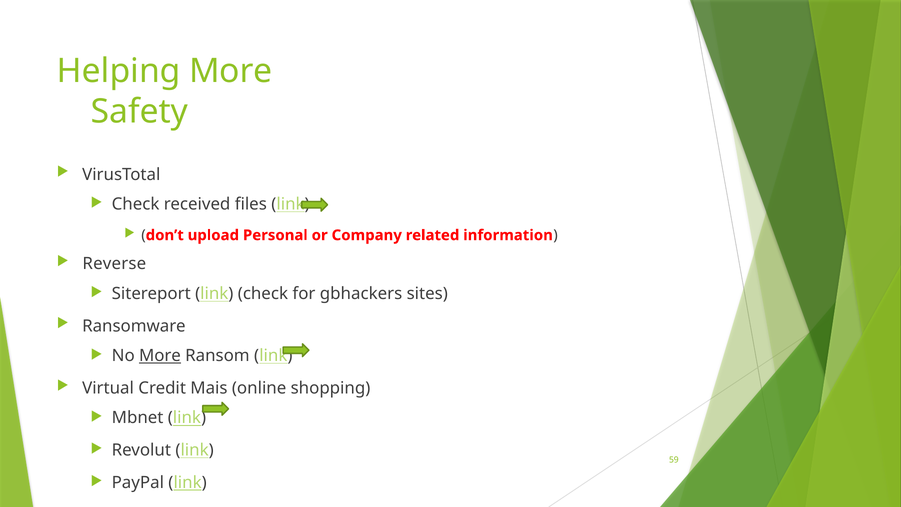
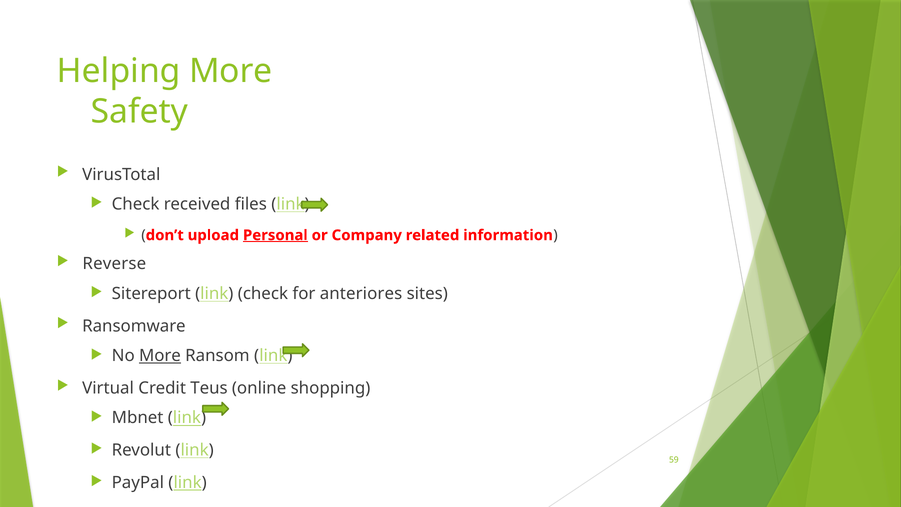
Personal underline: none -> present (275, 235)
gbhackers: gbhackers -> anteriores (361, 293)
Mais: Mais -> Teus (209, 388)
